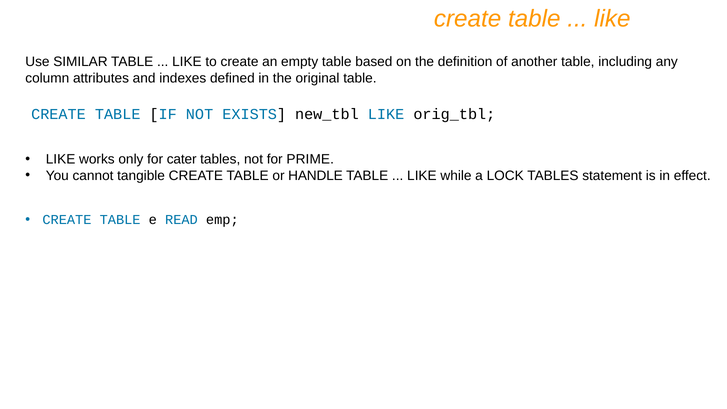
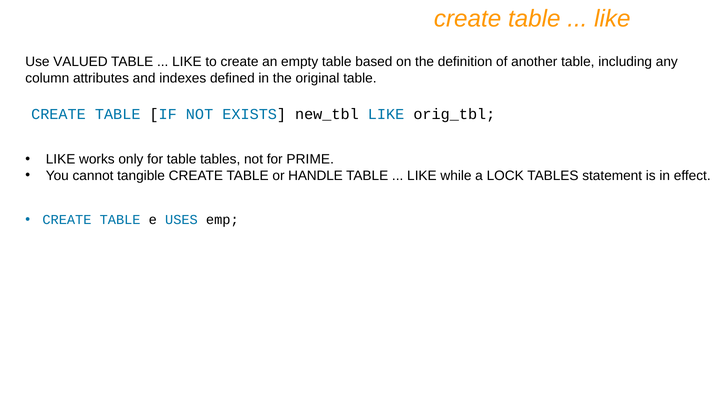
SIMILAR: SIMILAR -> VALUED (80, 62)
for cater: cater -> table (182, 159)
READ: READ -> USES (181, 220)
